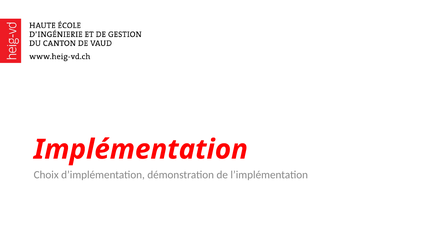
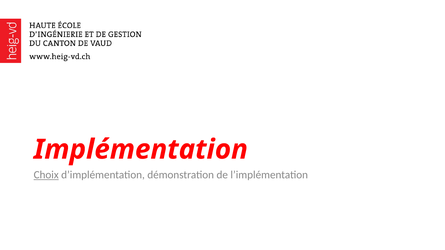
Choix underline: none -> present (46, 175)
